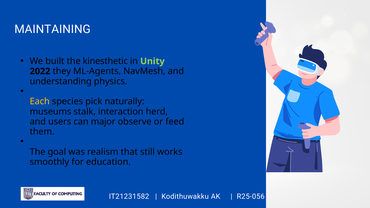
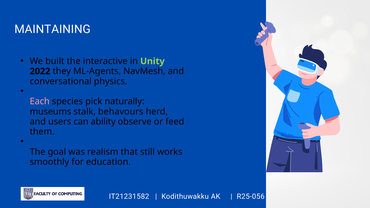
kinesthetic: kinesthetic -> interactive (105, 61)
understanding: understanding -> conversational (61, 81)
Each colour: yellow -> pink (40, 102)
interaction: interaction -> behavours (121, 112)
major: major -> ability (103, 122)
